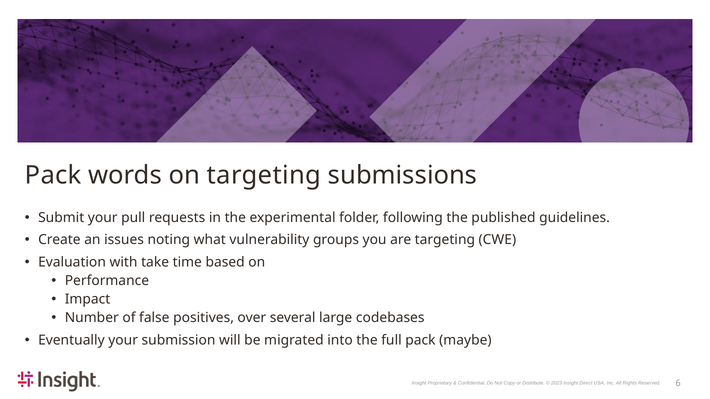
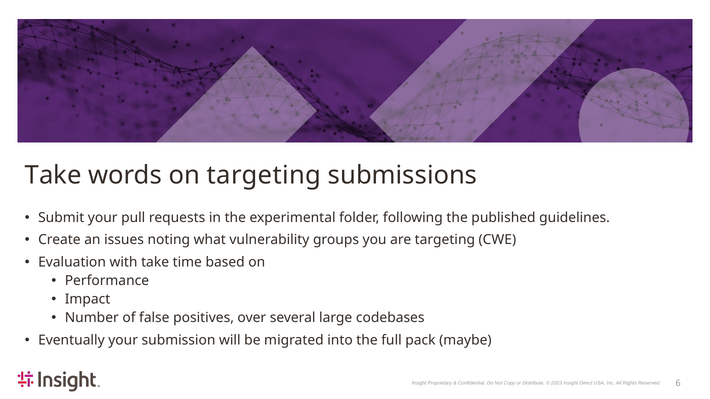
Pack: Pack -> Take (53, 175)
